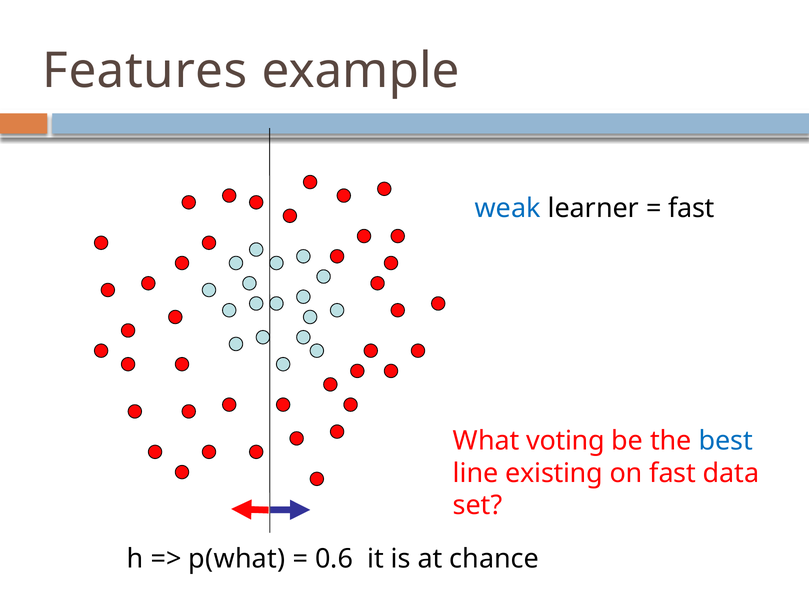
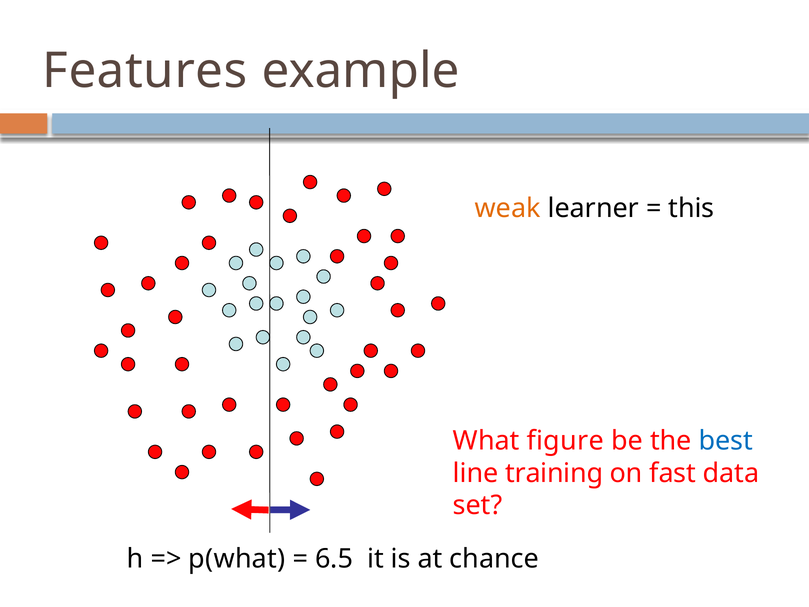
weak colour: blue -> orange (508, 208)
fast: fast -> this (691, 208)
voting: voting -> figure (565, 441)
existing: existing -> training (554, 473)
0.6: 0.6 -> 6.5 (334, 559)
